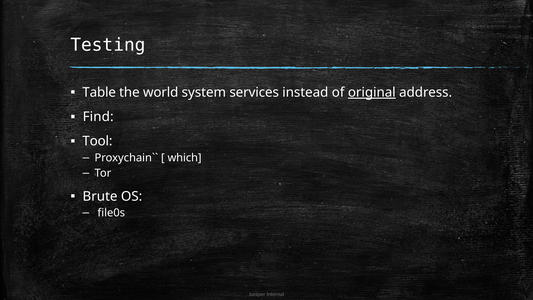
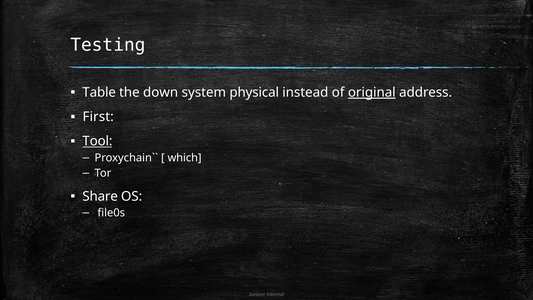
world: world -> down (161, 92)
services: services -> physical (254, 92)
Find: Find -> First (98, 117)
Tool underline: none -> present (97, 141)
Brute: Brute -> Share (100, 196)
